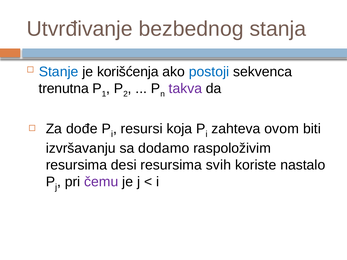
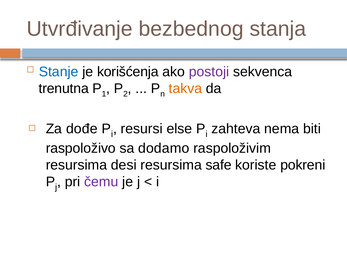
postoji colour: blue -> purple (209, 72)
takva colour: purple -> orange (185, 89)
koja: koja -> else (179, 129)
ovom: ovom -> nema (282, 129)
izvršavanju: izvršavanju -> raspoloživo (81, 148)
svih: svih -> safe (219, 165)
nastalo: nastalo -> pokreni (303, 165)
